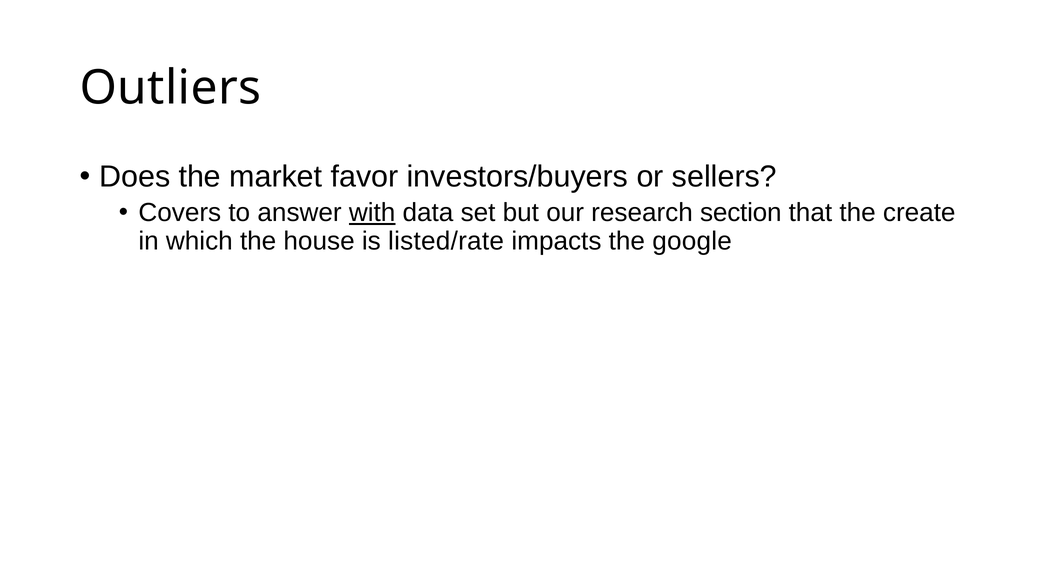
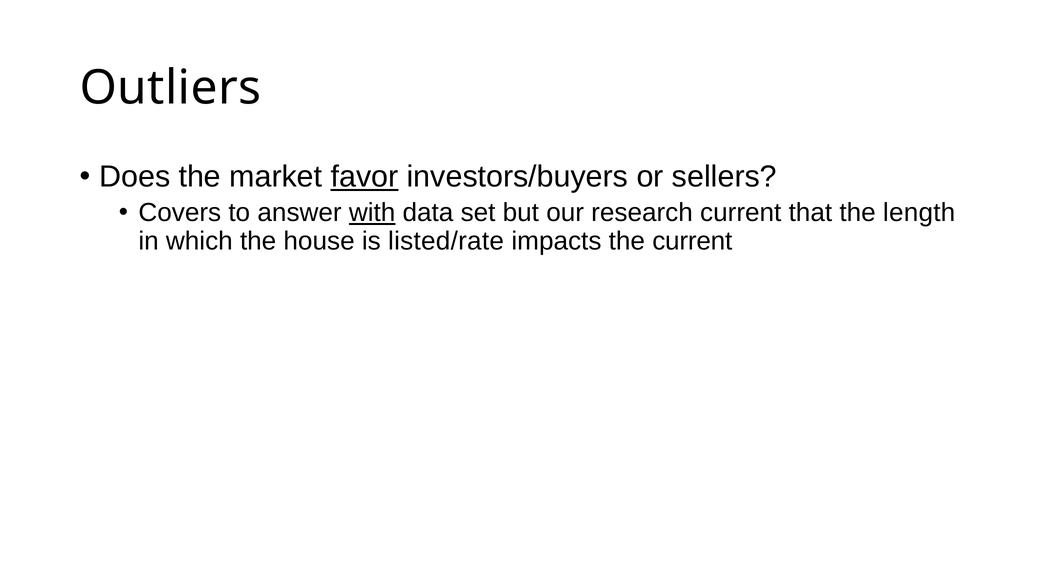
favor underline: none -> present (365, 177)
research section: section -> current (741, 213)
create: create -> length (919, 213)
the google: google -> current (692, 241)
